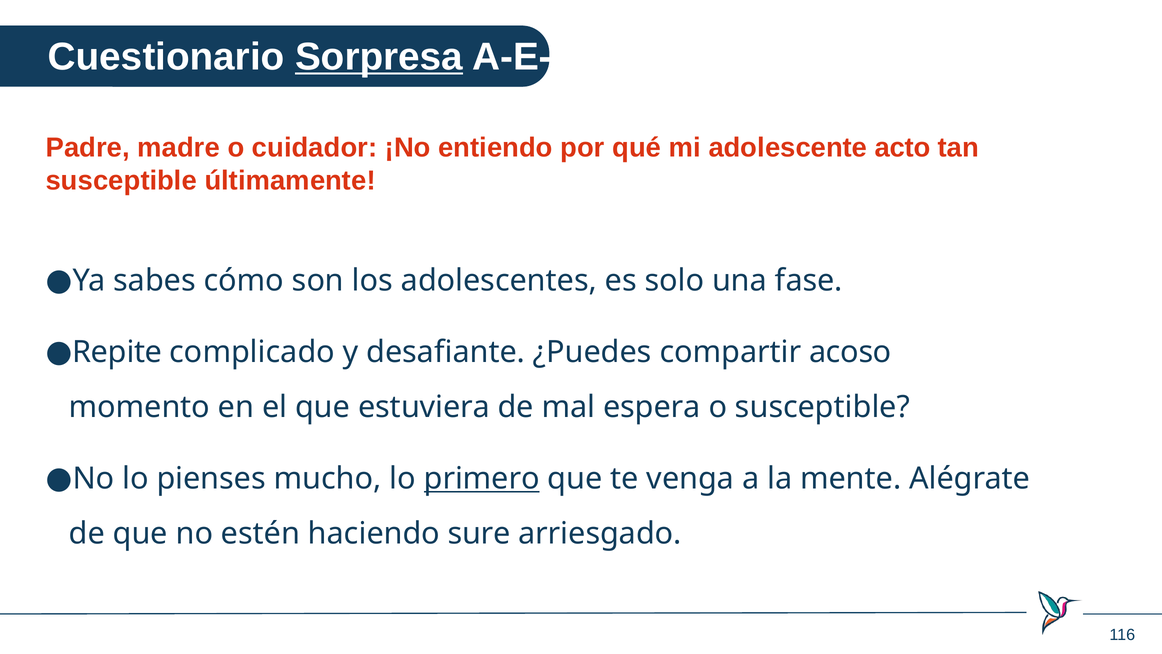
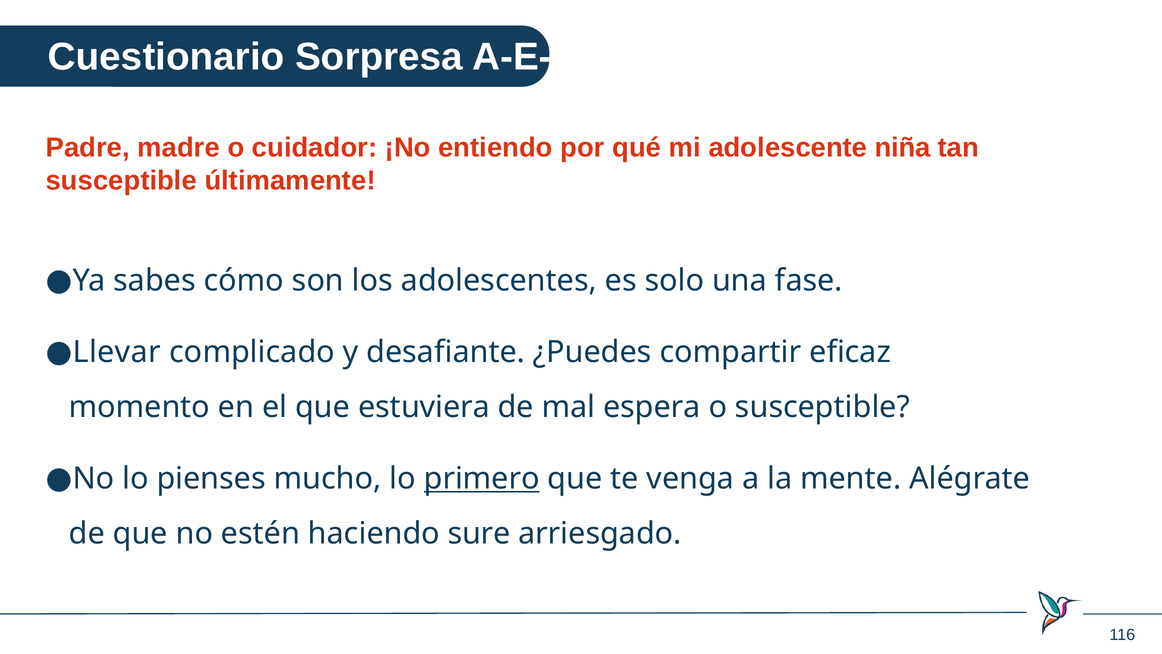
Sorpresa underline: present -> none (379, 57)
acto: acto -> niña (903, 148)
Repite: Repite -> Llevar (117, 352)
acoso: acoso -> eficaz (850, 352)
